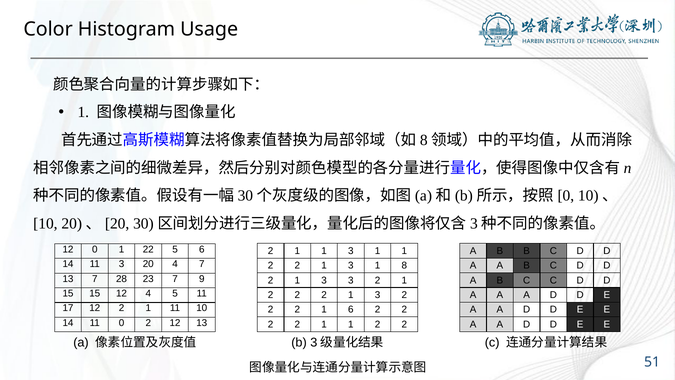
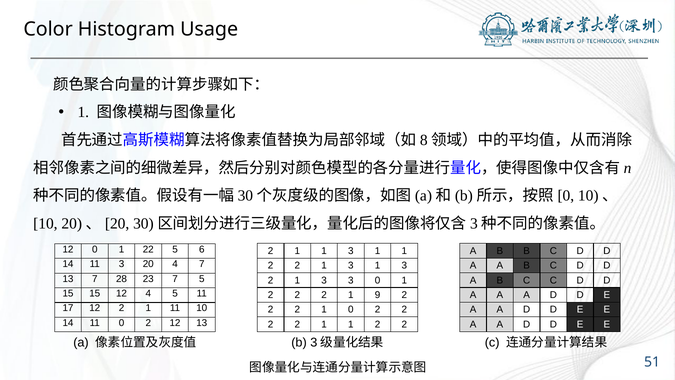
3 1 8: 8 -> 3 (404, 265)
7 9: 9 -> 5 (202, 279)
3 3 2: 2 -> 0 (378, 280)
3: 3 -> 9 (378, 295)
1 6: 6 -> 0 (351, 309)
